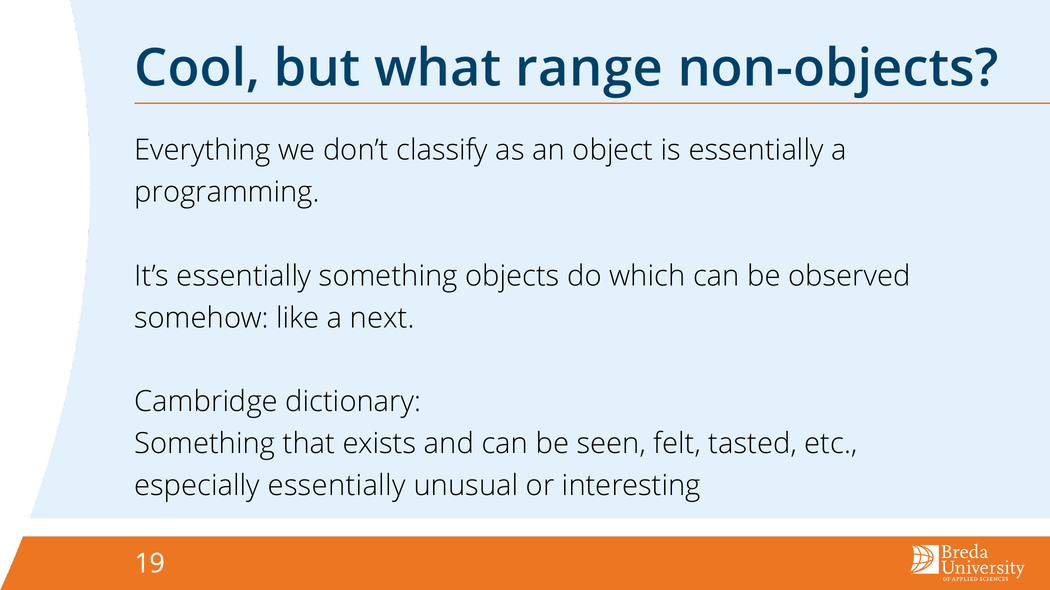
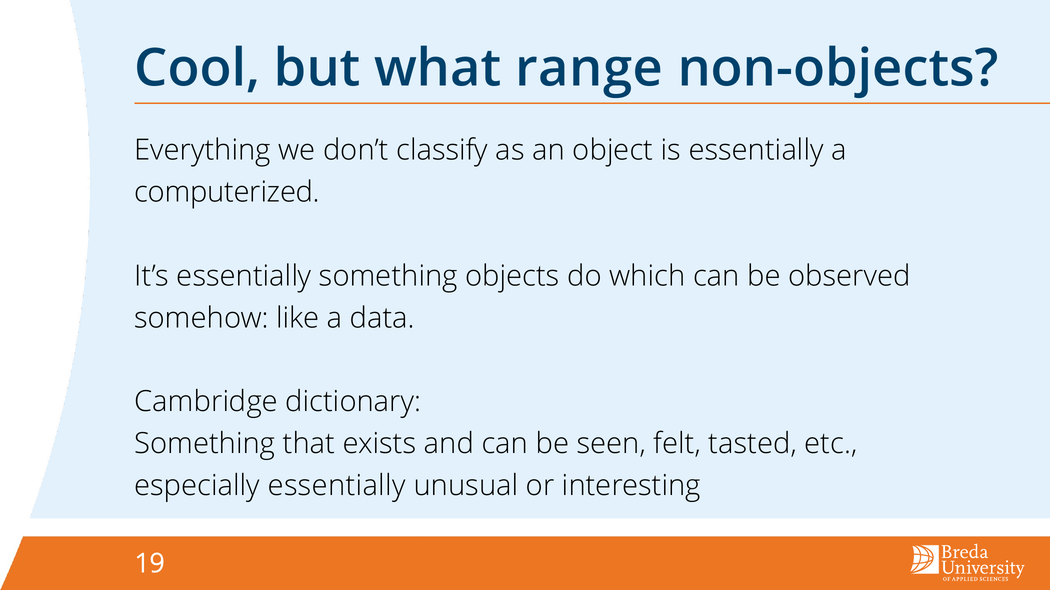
programming: programming -> computerized (227, 192)
next: next -> data (382, 318)
